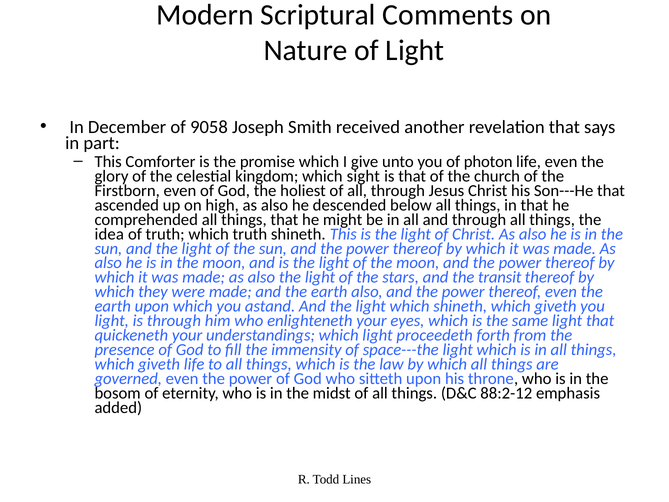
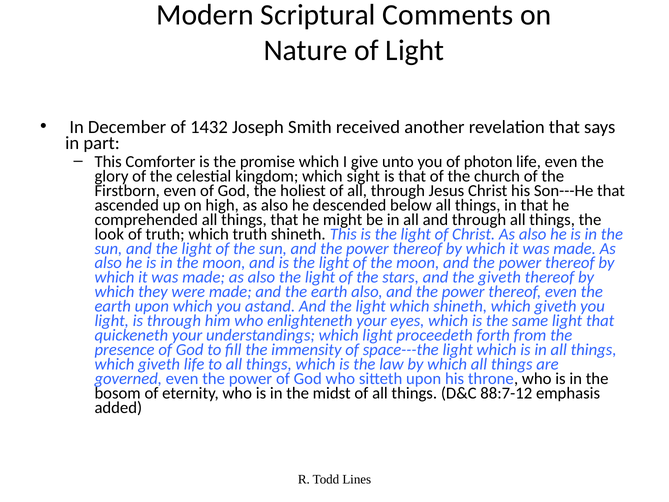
9058: 9058 -> 1432 (209, 127)
idea: idea -> look (109, 234)
the transit: transit -> giveth (500, 277)
88:2-12: 88:2-12 -> 88:7-12 (506, 393)
